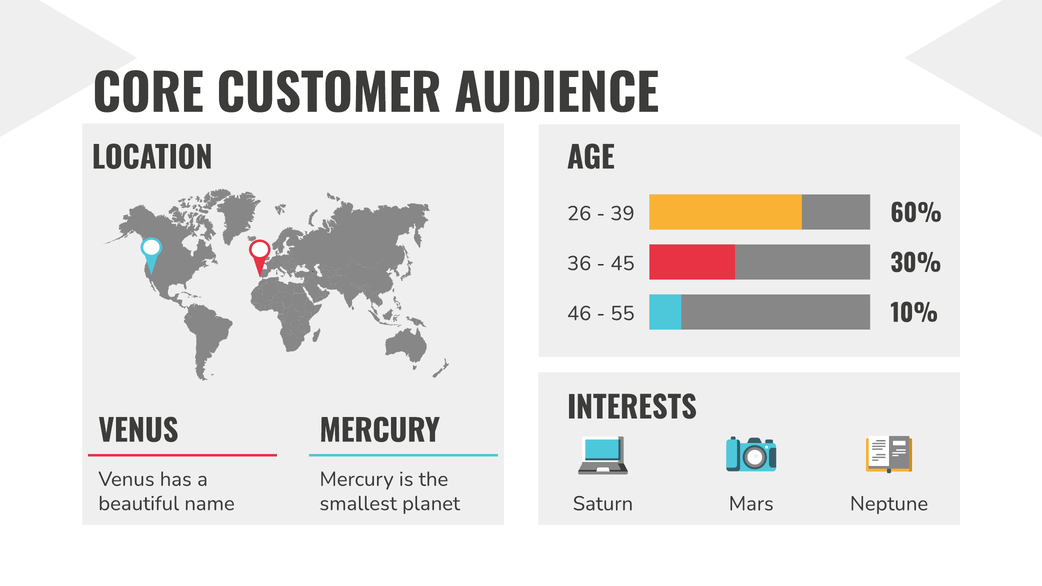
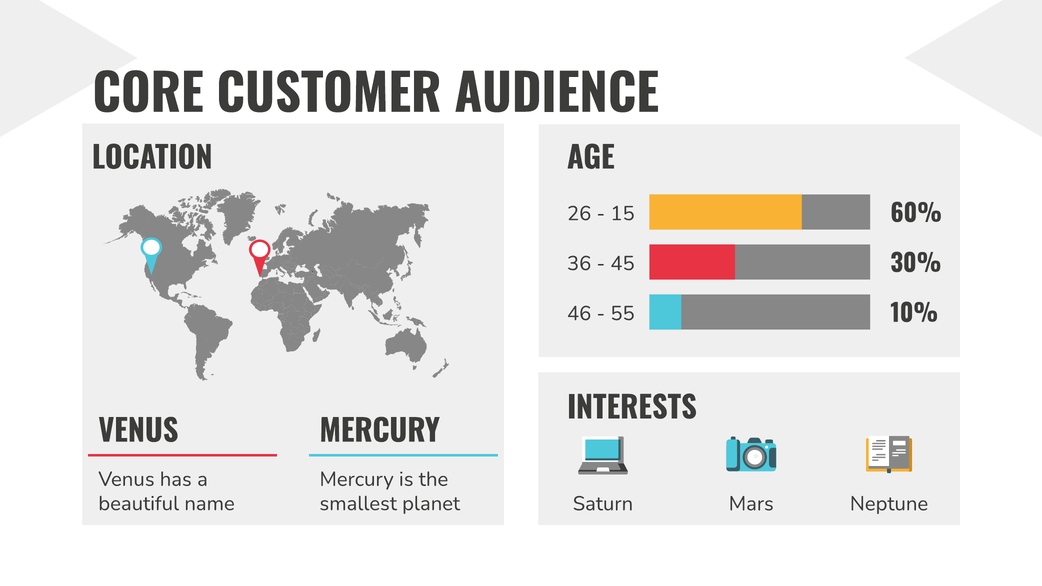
39: 39 -> 15 (622, 214)
